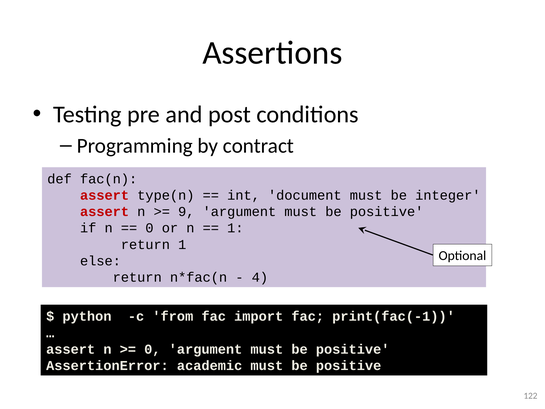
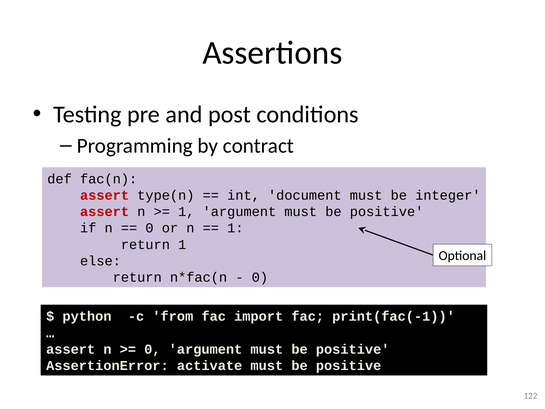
9: 9 -> 1 (186, 212)
4: 4 -> 0 (260, 277)
academic: academic -> activate (210, 365)
